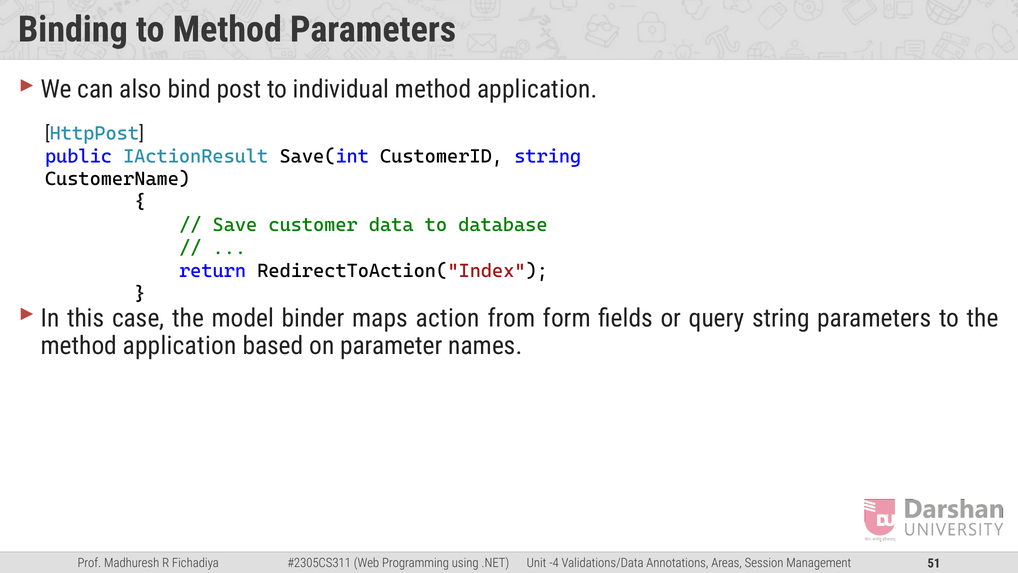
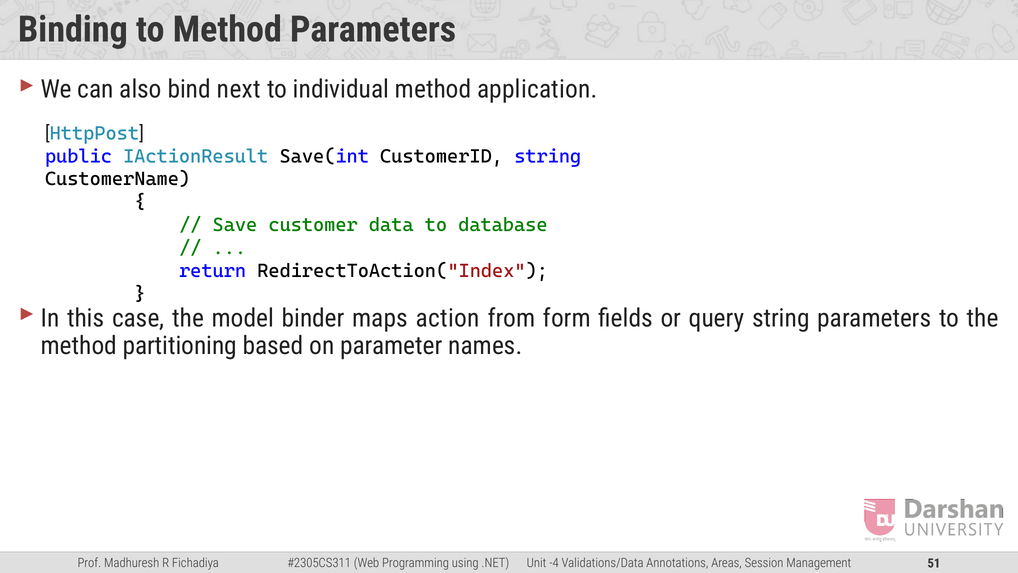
post: post -> next (239, 89)
application: application -> partitioning (180, 345)
